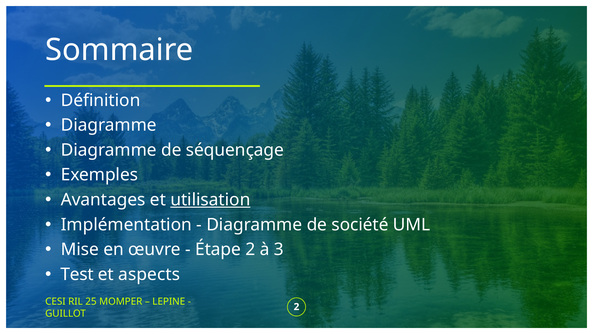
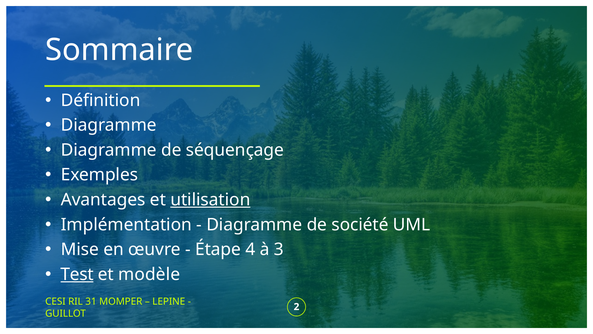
Étape 2: 2 -> 4 (250, 249)
Test underline: none -> present (77, 274)
aspects: aspects -> modèle (149, 274)
25: 25 -> 31 (91, 301)
